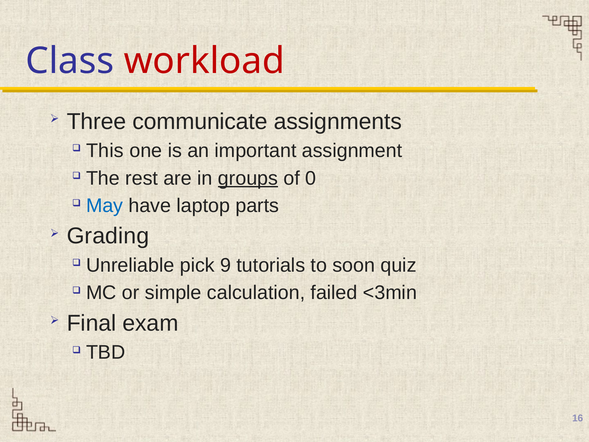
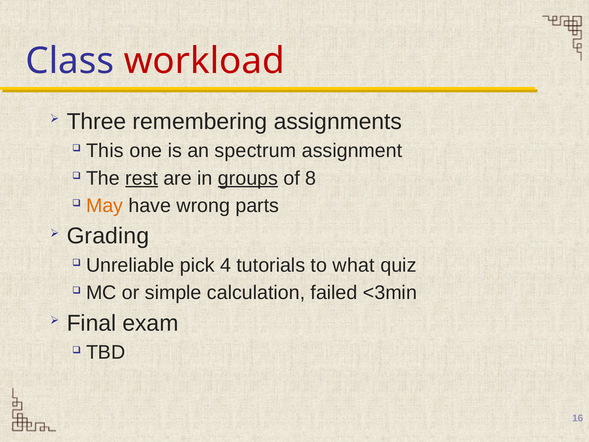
communicate: communicate -> remembering (200, 121)
important: important -> spectrum (255, 151)
rest underline: none -> present (142, 178)
0: 0 -> 8 (311, 178)
May colour: blue -> orange (105, 206)
laptop: laptop -> wrong (203, 206)
9: 9 -> 4 (226, 265)
soon: soon -> what (354, 265)
